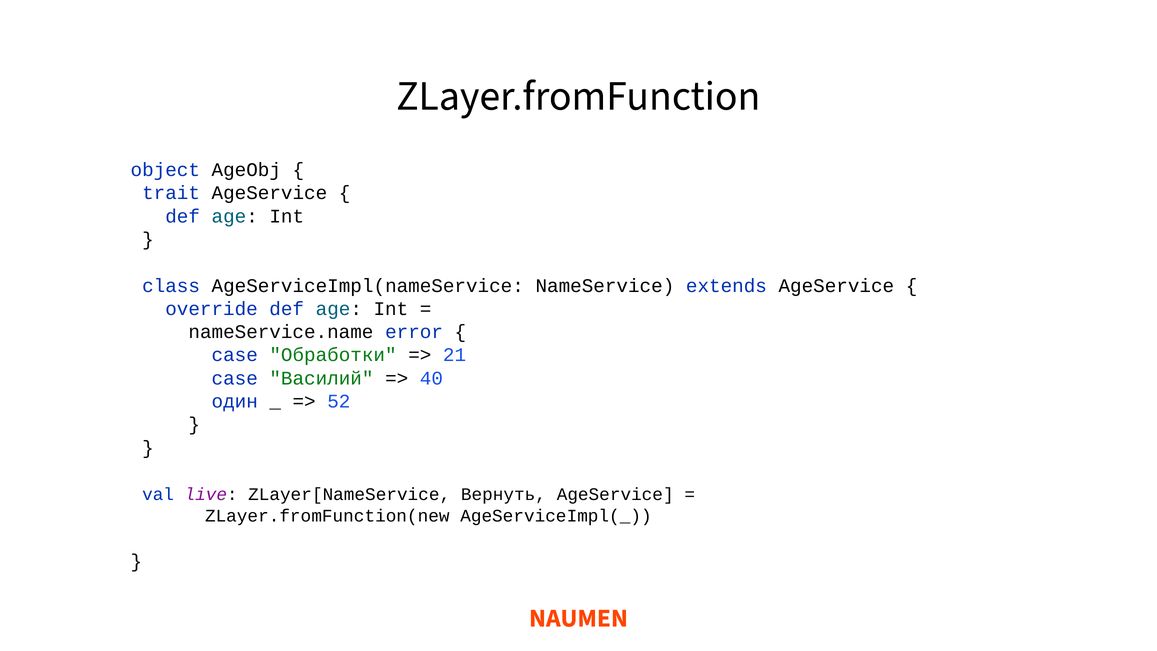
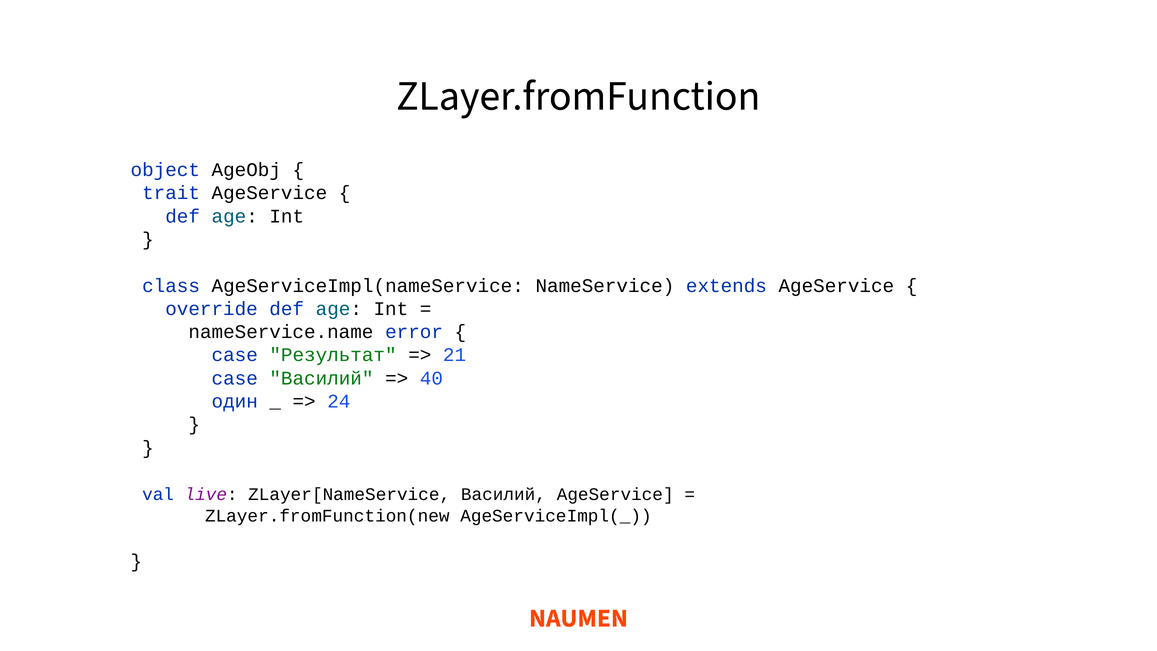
Обработки: Обработки -> Результат (333, 355)
52: 52 -> 24 (339, 401)
ZLayer[NameService Вернуть: Вернуть -> Василий (503, 494)
